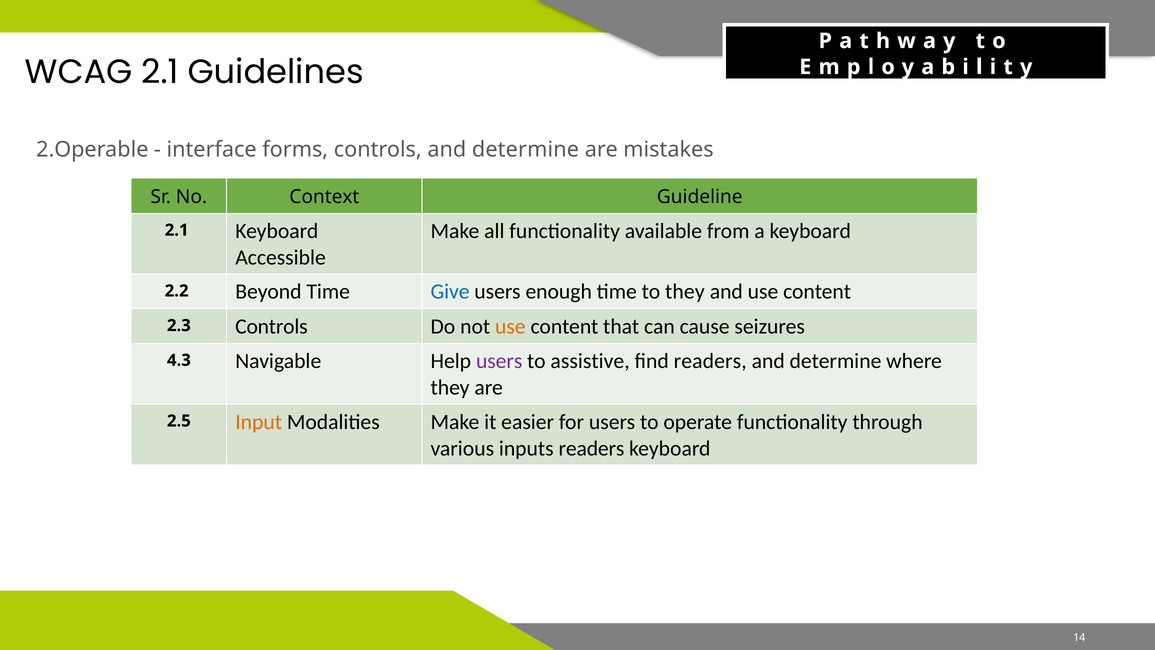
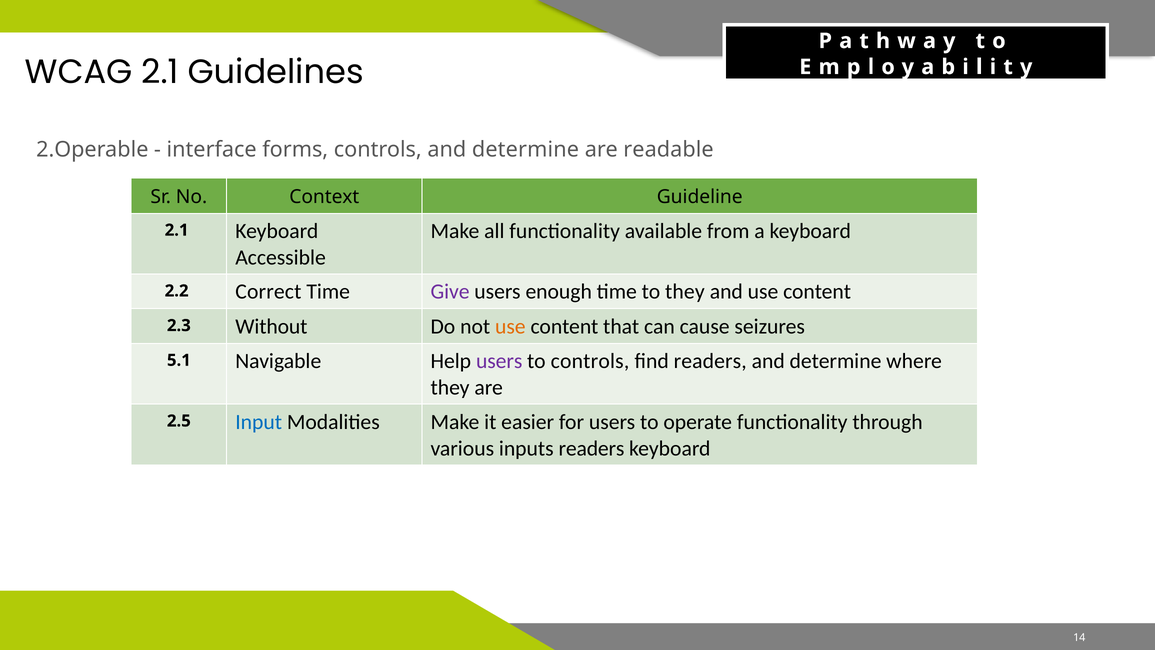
mistakes: mistakes -> readable (668, 149)
Beyond: Beyond -> Correct (268, 292)
Give colour: blue -> purple (450, 292)
2.3 Controls: Controls -> Without (271, 326)
4.3: 4.3 -> 5.1 (179, 360)
to assistive: assistive -> controls (590, 361)
Input colour: orange -> blue (259, 422)
